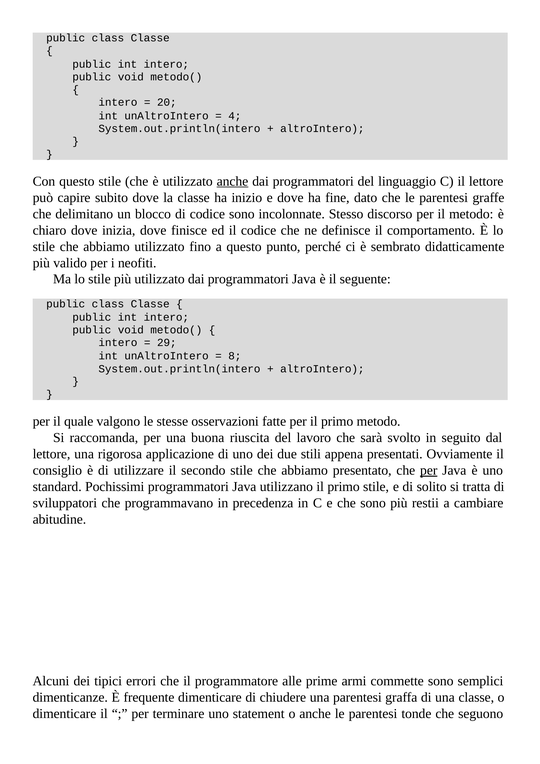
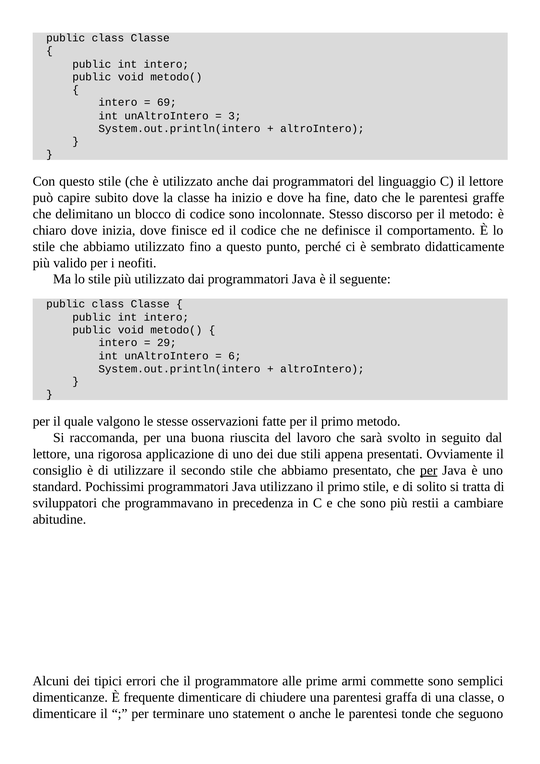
20: 20 -> 69 (167, 102)
4: 4 -> 3 (235, 116)
anche underline: present -> none (232, 181)
8: 8 -> 6 (235, 356)
